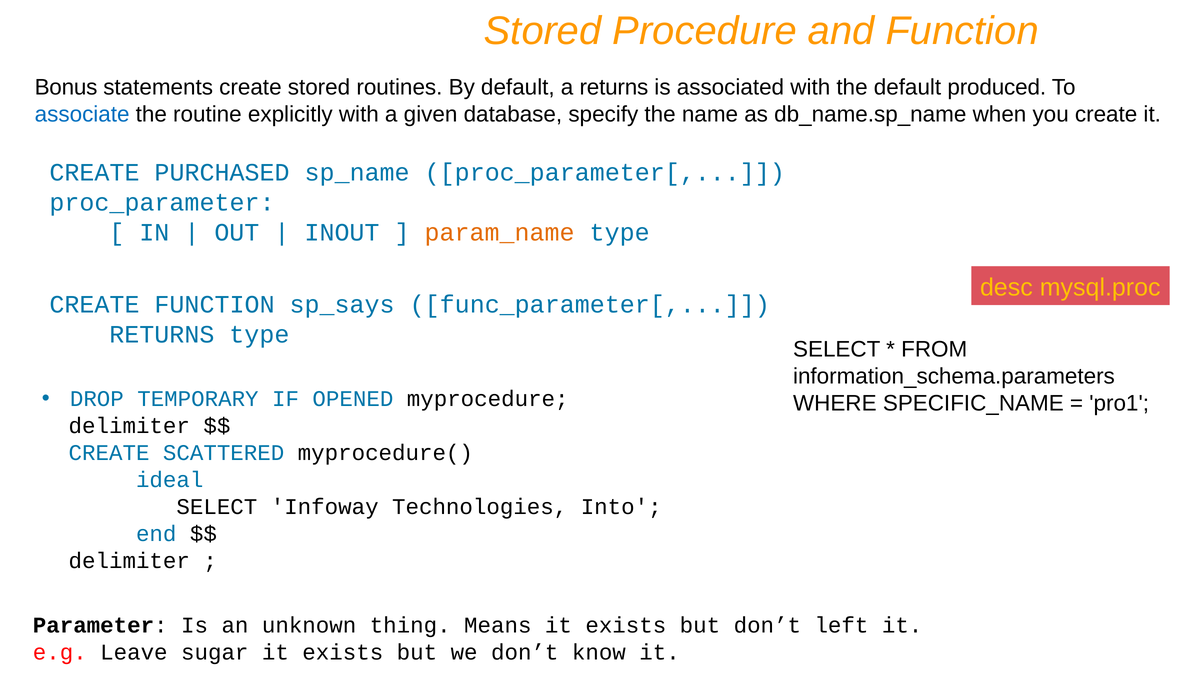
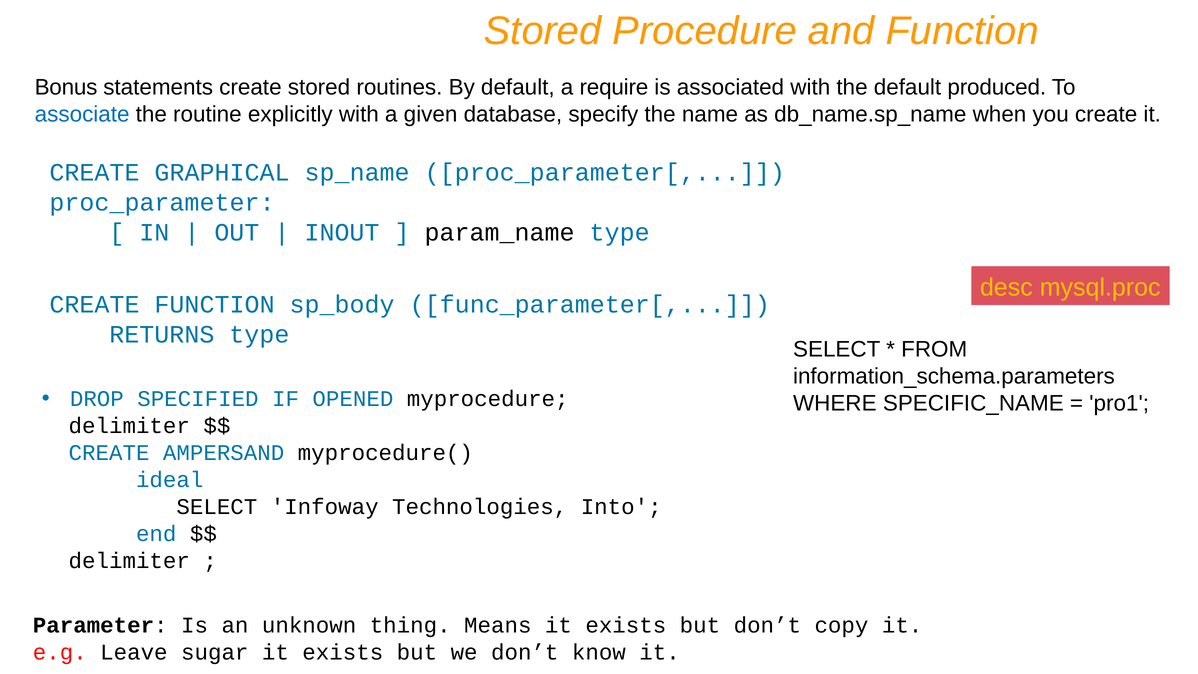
a returns: returns -> require (614, 87)
PURCHASED: PURCHASED -> GRAPHICAL (222, 173)
param_name colour: orange -> black (500, 233)
sp_says: sp_says -> sp_body (342, 304)
TEMPORARY: TEMPORARY -> SPECIFIED (198, 399)
SCATTERED: SCATTERED -> AMPERSAND (224, 453)
left: left -> copy (841, 625)
